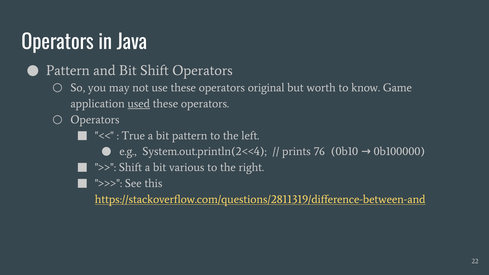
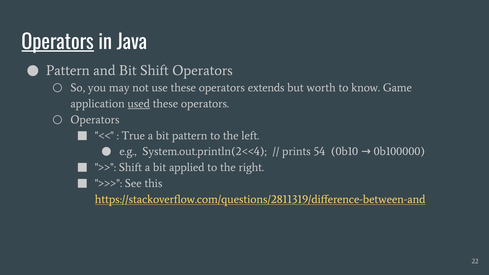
Operators underline: none -> present (58, 42)
original: original -> extends (266, 88)
76: 76 -> 54 (319, 152)
various: various -> applied (187, 167)
